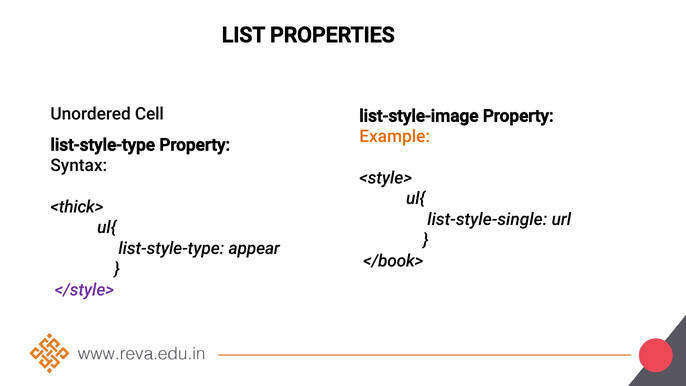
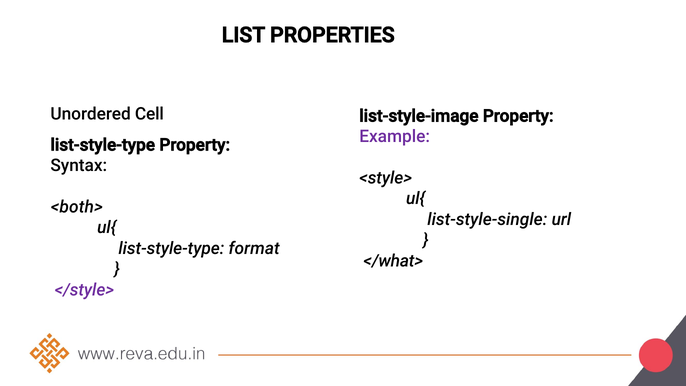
Example colour: orange -> purple (395, 137)
<thick>: <thick> -> <both> (77, 207)
appear: appear -> format (254, 248)
</book>: </book> -> </what> (393, 261)
